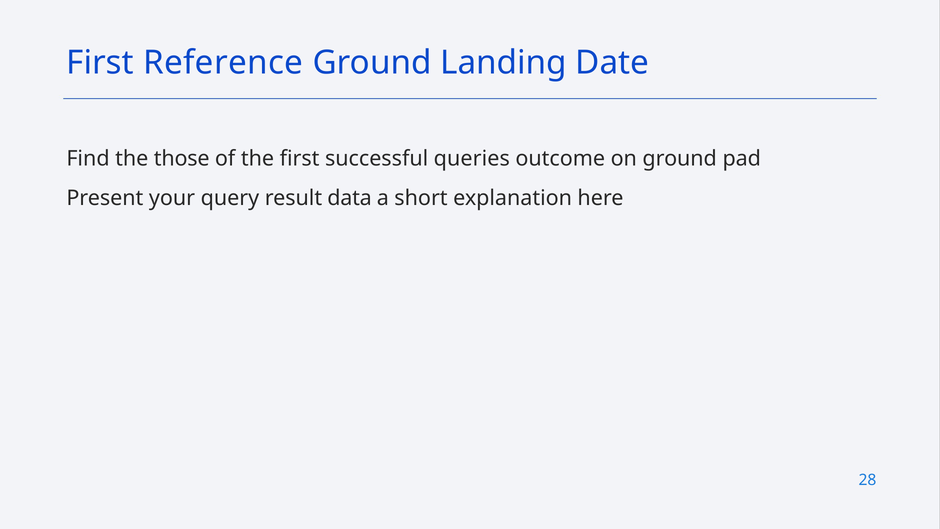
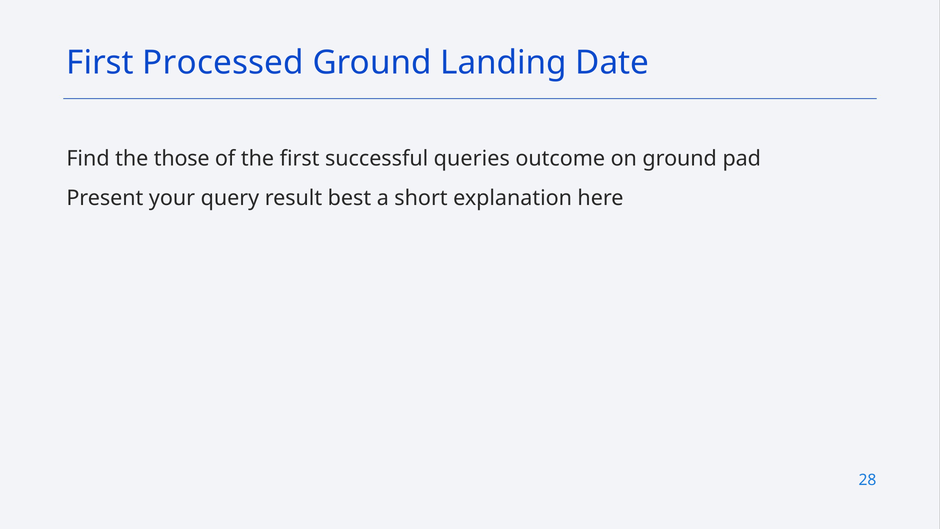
Reference: Reference -> Processed (223, 63)
data: data -> best (349, 198)
